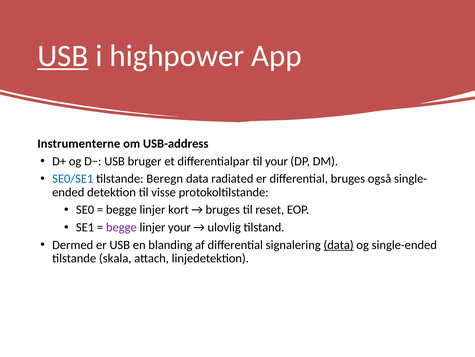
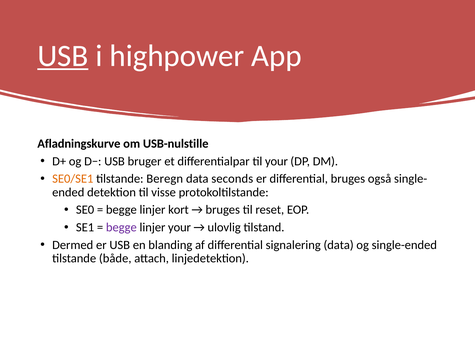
Instrumenterne: Instrumenterne -> Afladningskurve (79, 143)
USB-address: USB-address -> USB-nulstille (176, 143)
SE0/SE1 colour: blue -> orange (73, 178)
radiated: radiated -> seconds (232, 178)
data underline: present -> none (339, 244)
skala: skala -> både (115, 258)
